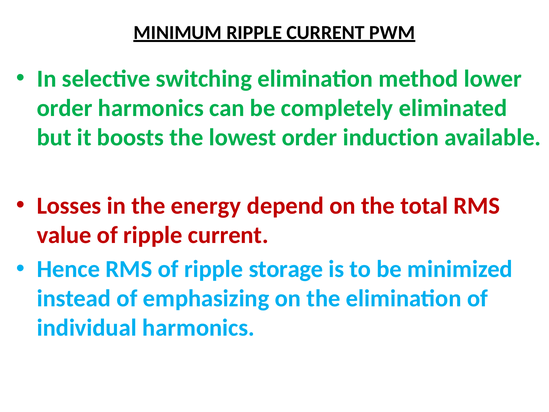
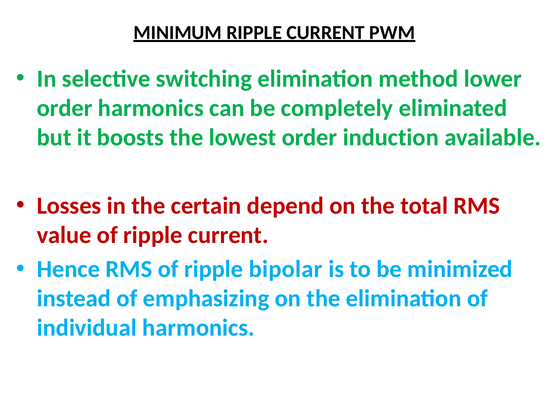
energy: energy -> certain (206, 206)
storage: storage -> bipolar (286, 269)
